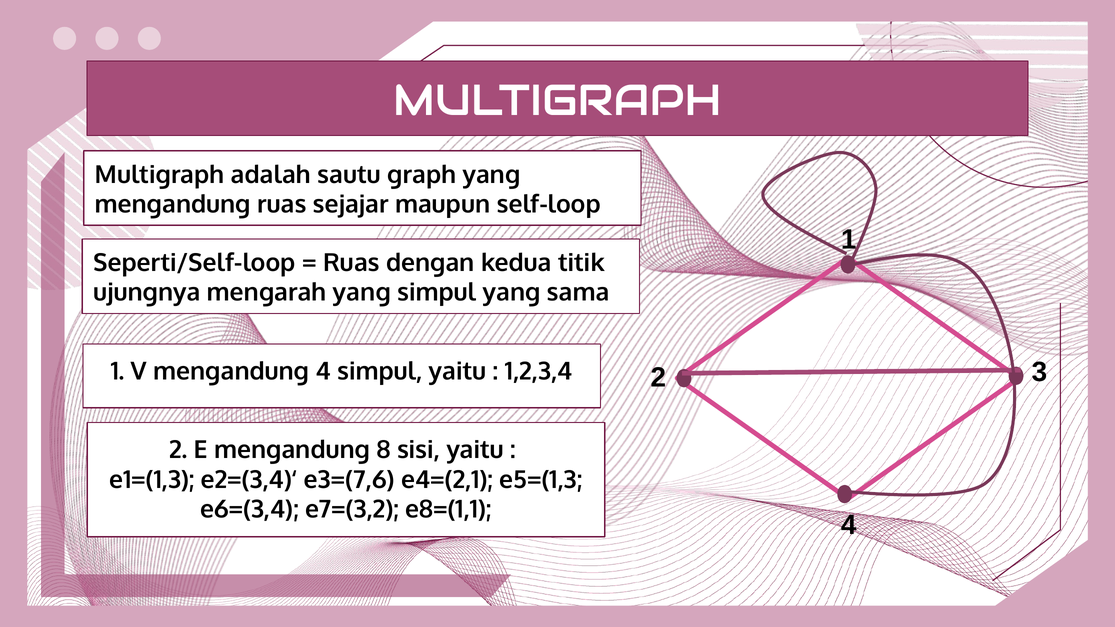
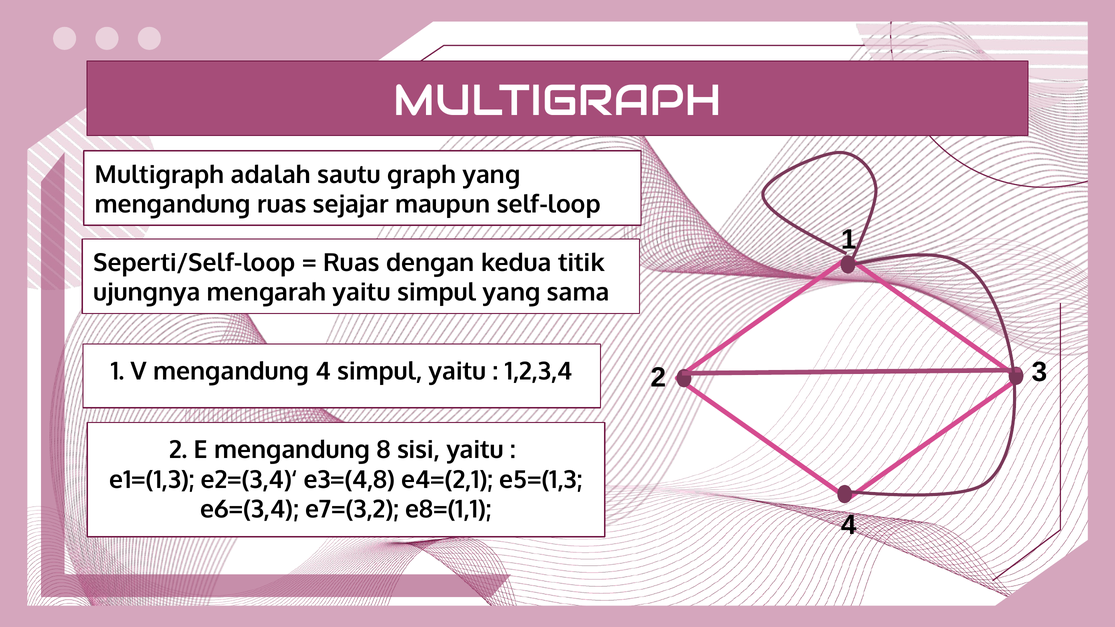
mengarah yang: yang -> yaitu (362, 293)
e3=(7,6: e3=(7,6 -> e3=(4,8 (349, 480)
